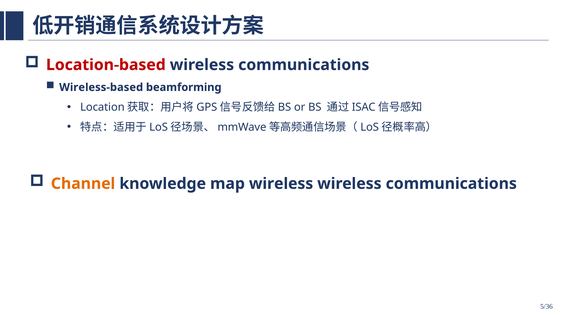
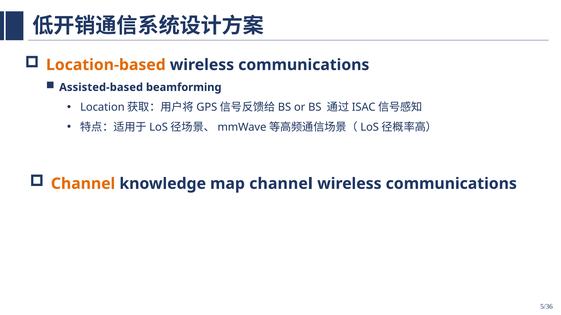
Location-based colour: red -> orange (106, 65)
Wireless-based: Wireless-based -> Assisted-based (101, 87)
map wireless: wireless -> channel (281, 184)
